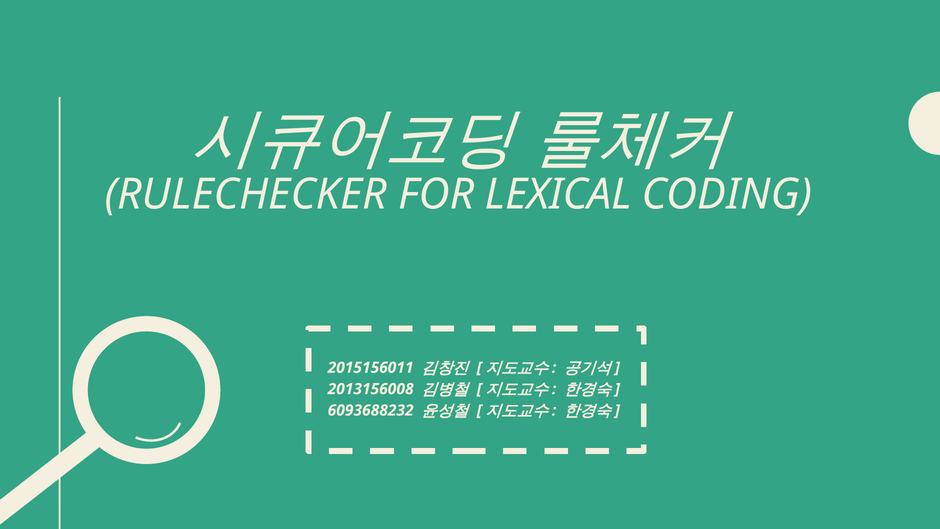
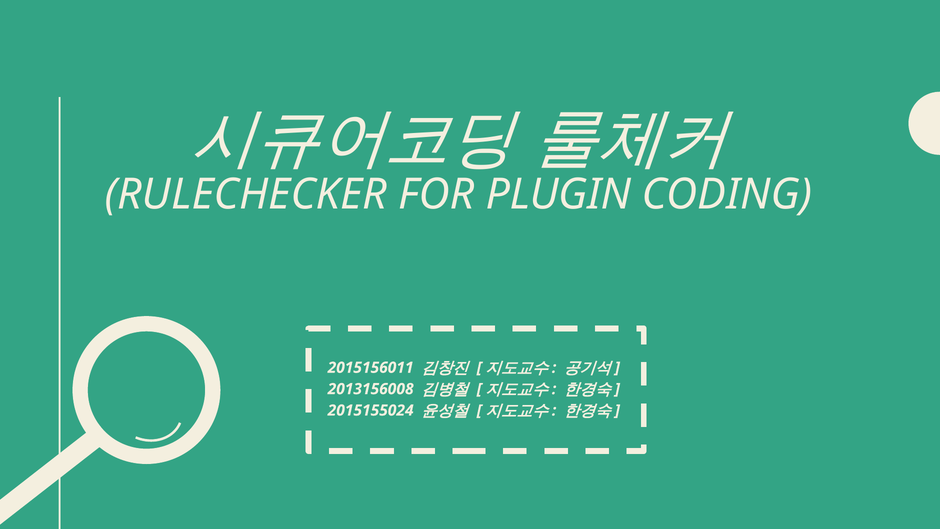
LEXICAL: LEXICAL -> PLUGIN (558, 195)
6093688232: 6093688232 -> 2015155024 (371, 410)
